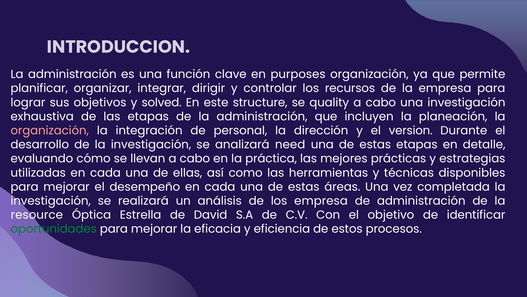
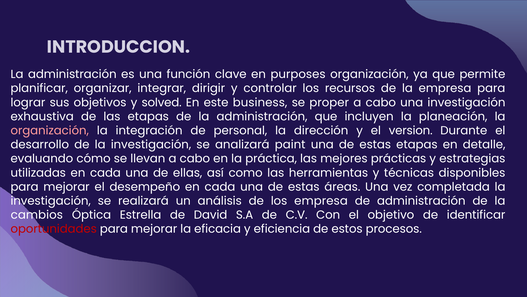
structure: structure -> business (260, 102)
quality: quality -> proper (329, 102)
need: need -> paint (290, 144)
resource: resource -> cambios (37, 215)
oportunidades colour: green -> red (54, 229)
